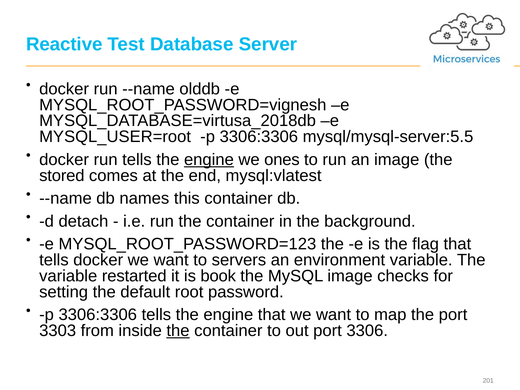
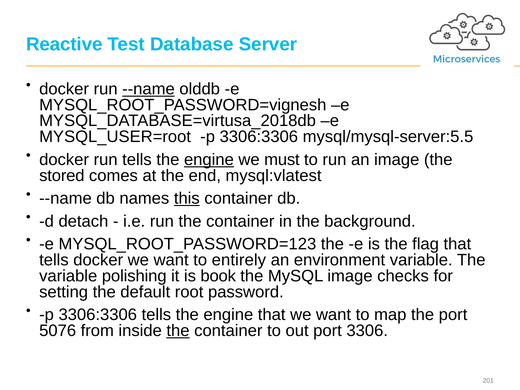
--name underline: none -> present (148, 89)
ones: ones -> must (282, 160)
this underline: none -> present (187, 198)
servers: servers -> entirely (239, 260)
restarted: restarted -> polishing (134, 276)
3303: 3303 -> 5076 (58, 331)
